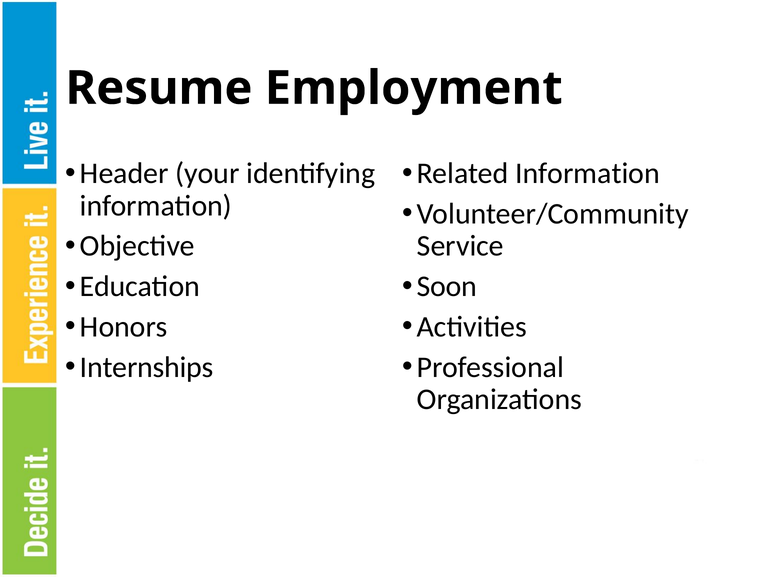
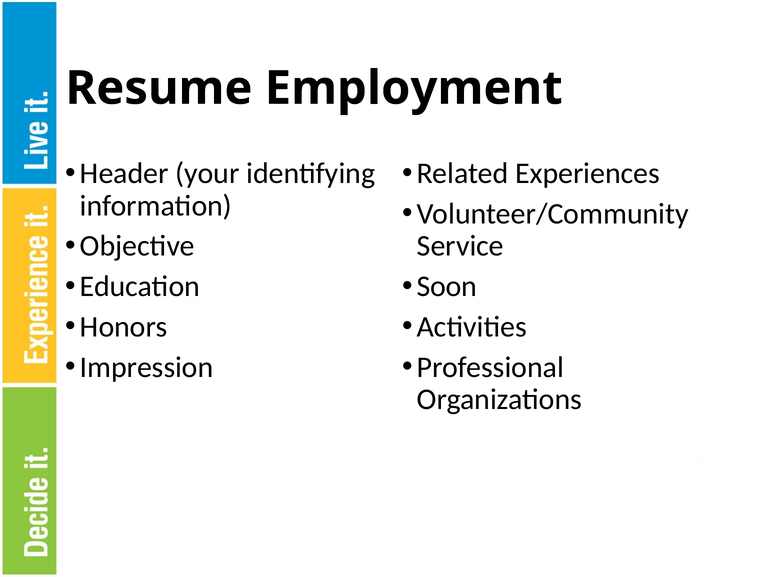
Related Information: Information -> Experiences (588, 174)
Internships: Internships -> Impression (147, 367)
